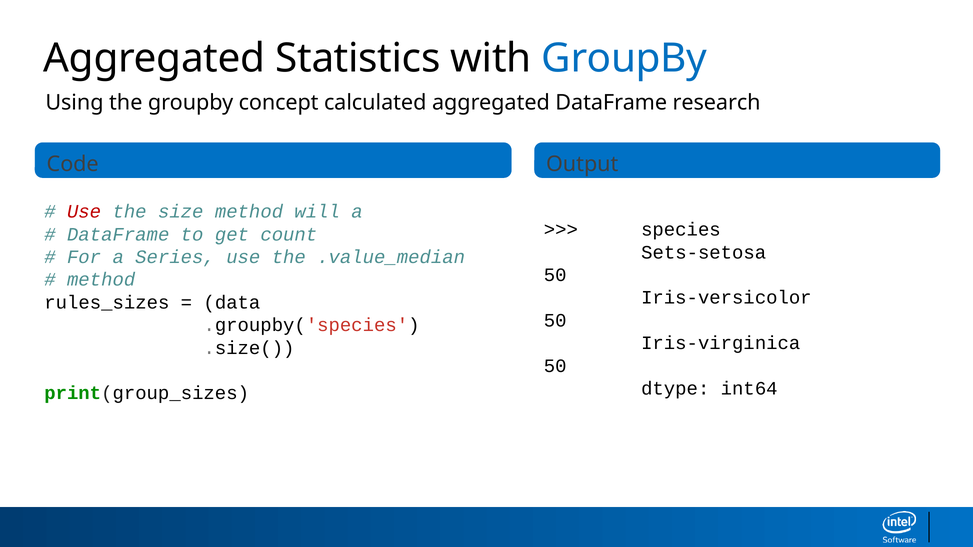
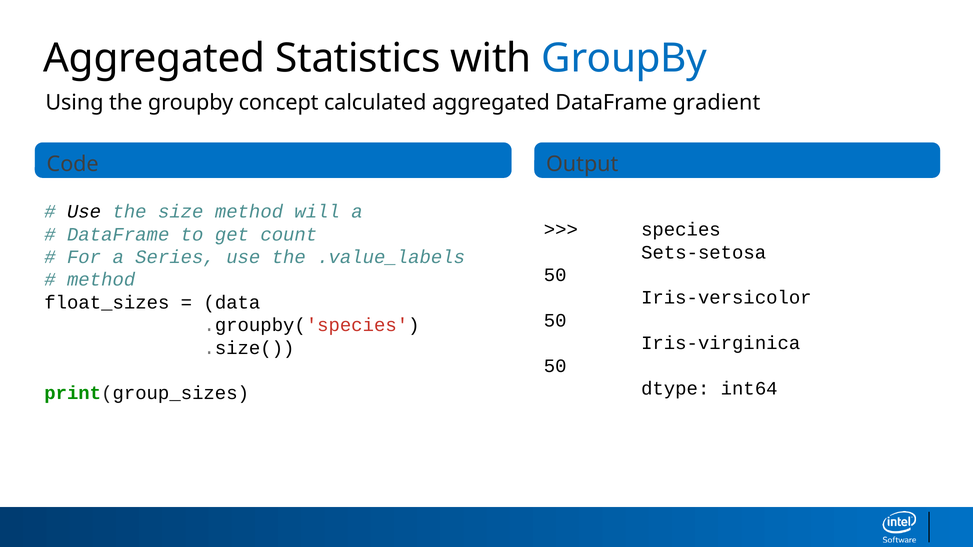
research: research -> gradient (716, 103)
Use colour: red -> black (84, 212)
.value_median: .value_median -> .value_labels (391, 257)
rules_sizes: rules_sizes -> float_sizes (107, 303)
